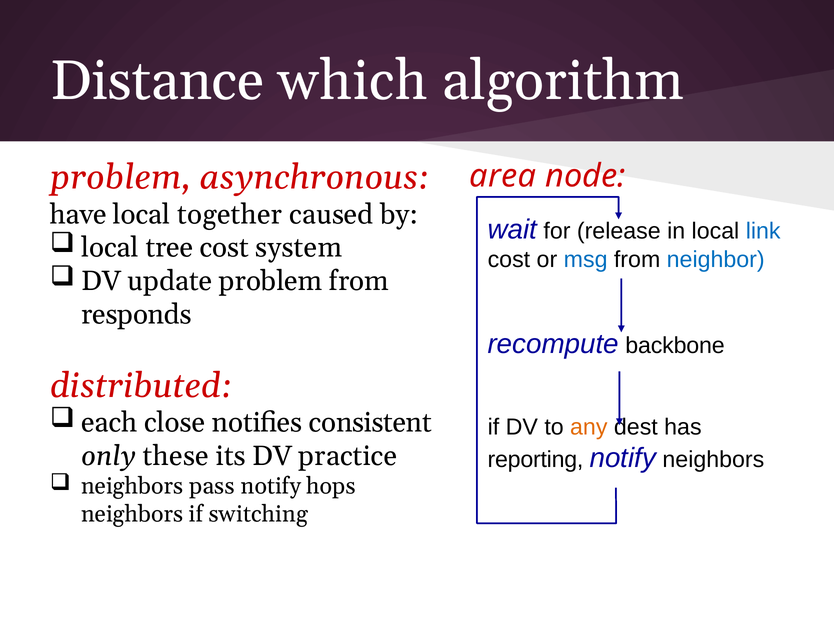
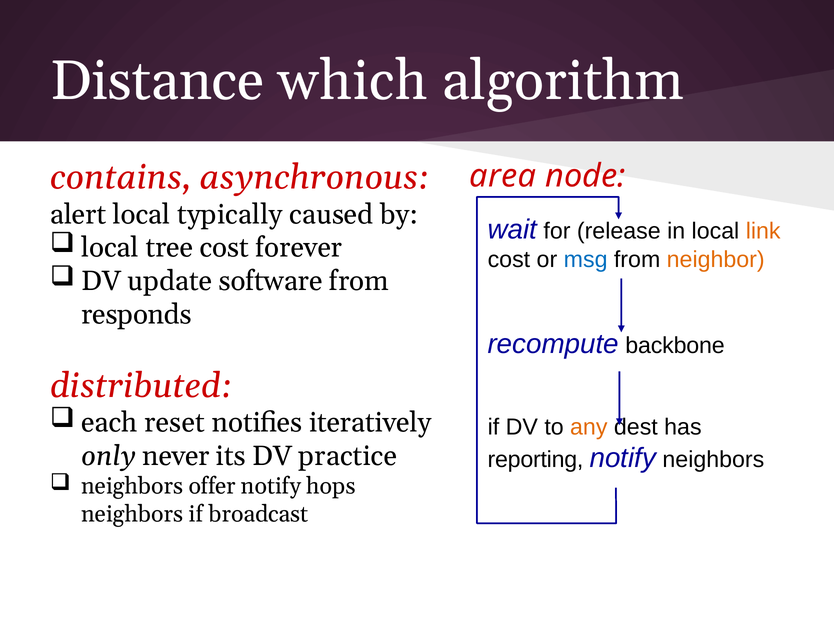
problem: problem -> contains (121, 178)
have: have -> alert (78, 215)
together: together -> typically (230, 215)
link colour: blue -> orange (763, 231)
system: system -> forever (299, 248)
neighbor colour: blue -> orange (716, 260)
update problem: problem -> software (271, 281)
close: close -> reset (174, 423)
consistent: consistent -> iteratively (370, 423)
these: these -> never (176, 456)
pass: pass -> offer (212, 487)
switching: switching -> broadcast (259, 515)
